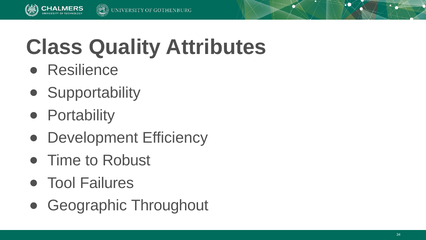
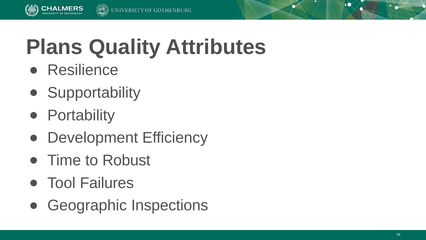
Class: Class -> Plans (54, 47)
Throughout: Throughout -> Inspections (170, 205)
